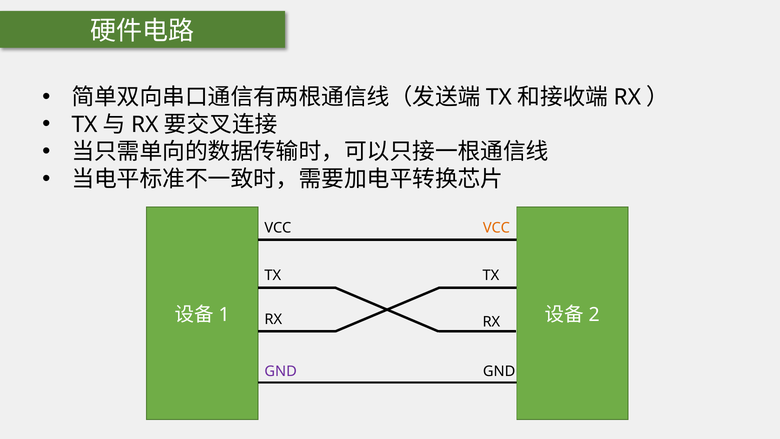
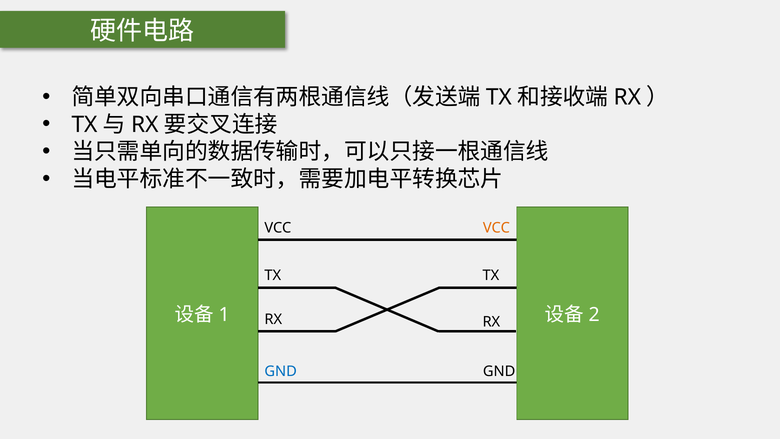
GND colour: purple -> blue (281, 371)
